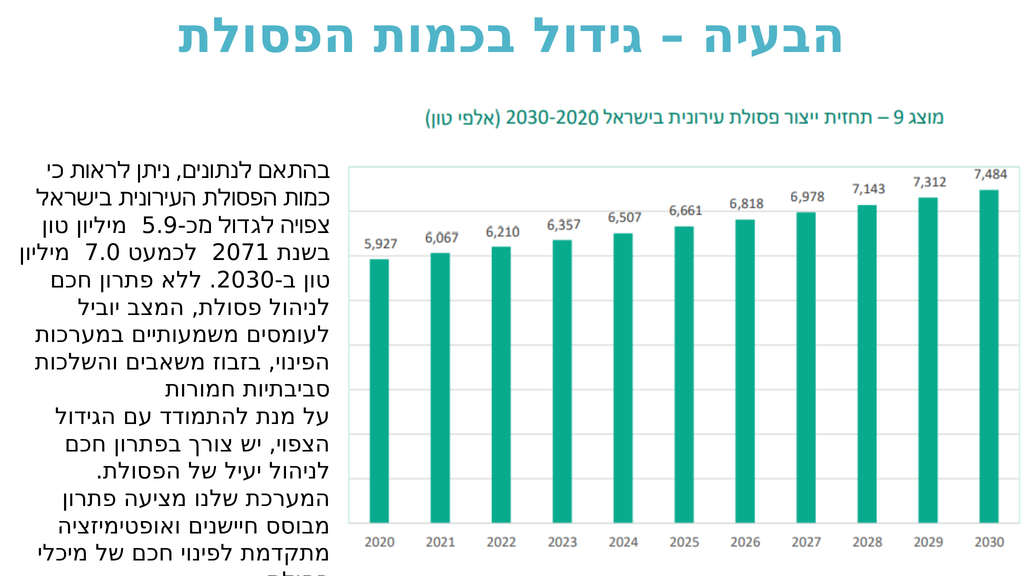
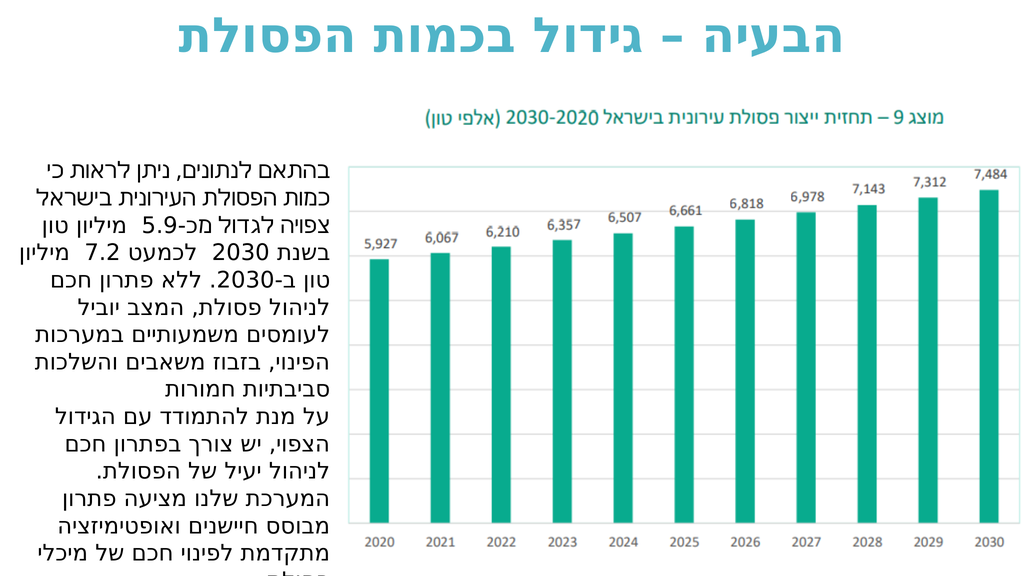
7.0: 7.0 -> 7.2 (103, 253)
2071: 2071 -> 2030 (241, 253)
